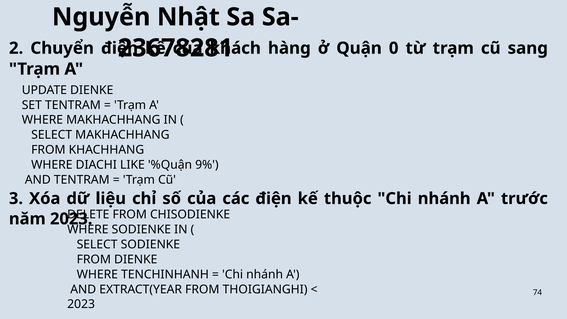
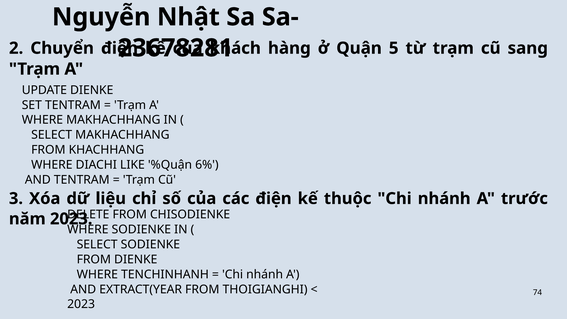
0: 0 -> 5 (394, 48)
9%: 9% -> 6% (207, 165)
